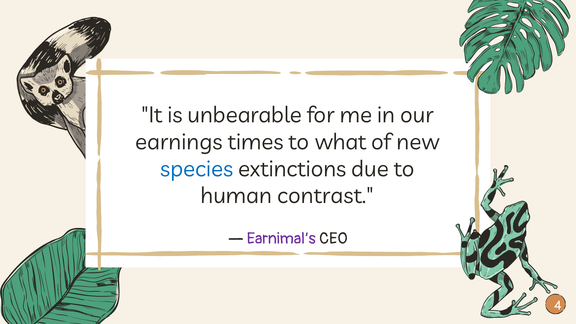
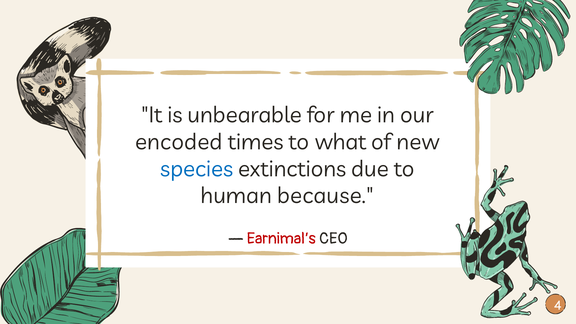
earnings: earnings -> encoded (179, 142)
contrast: contrast -> because (325, 196)
Earnimal’s colour: purple -> red (281, 238)
